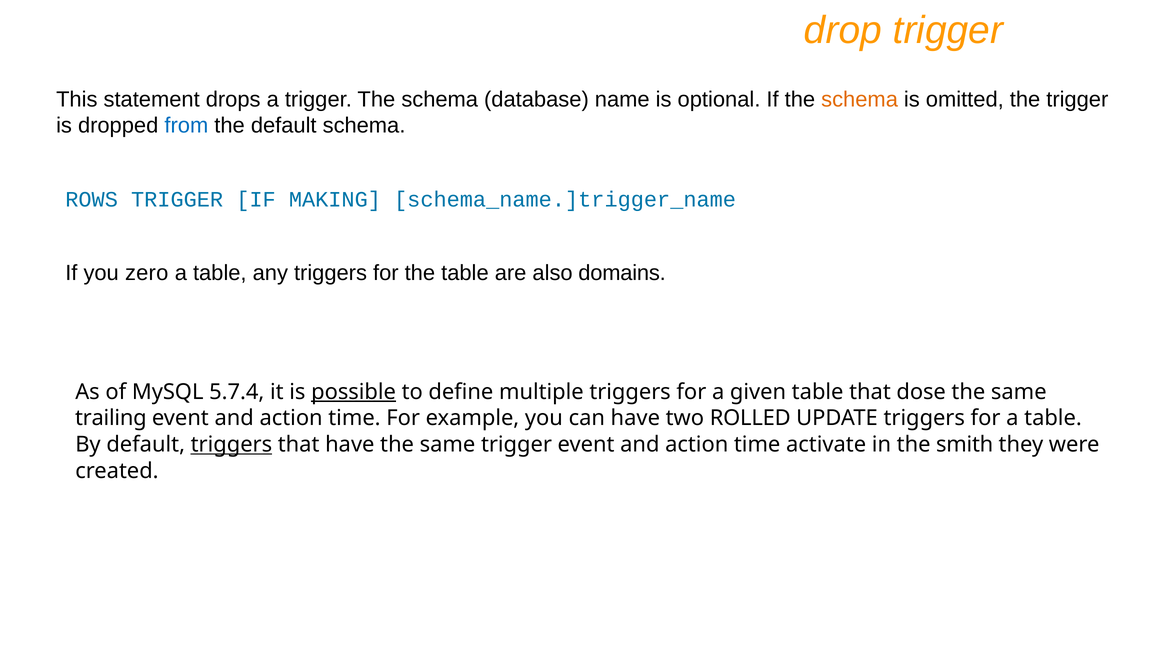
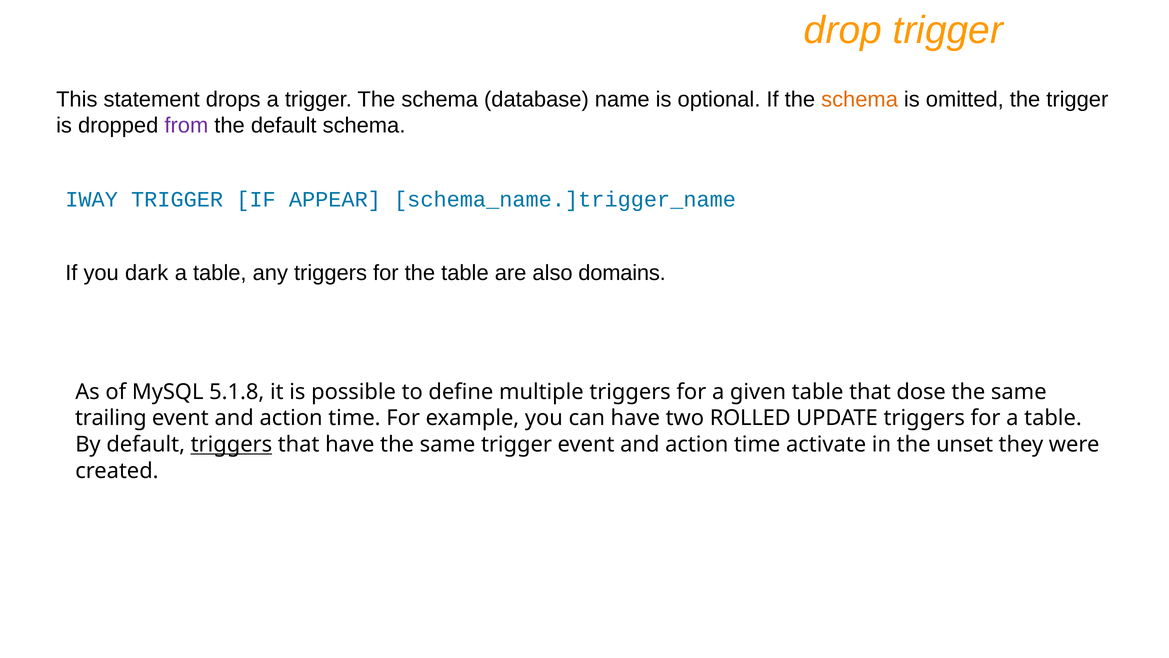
from colour: blue -> purple (186, 126)
ROWS: ROWS -> IWAY (92, 199)
MAKING: MAKING -> APPEAR (335, 199)
zero: zero -> dark (147, 273)
5.7.4: 5.7.4 -> 5.1.8 (237, 392)
possible underline: present -> none (354, 392)
smith: smith -> unset (965, 444)
